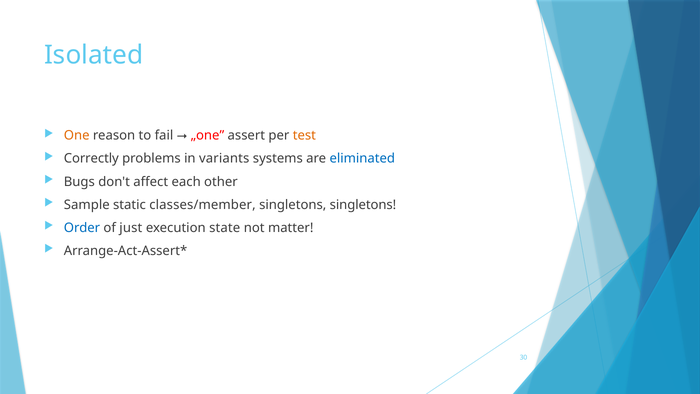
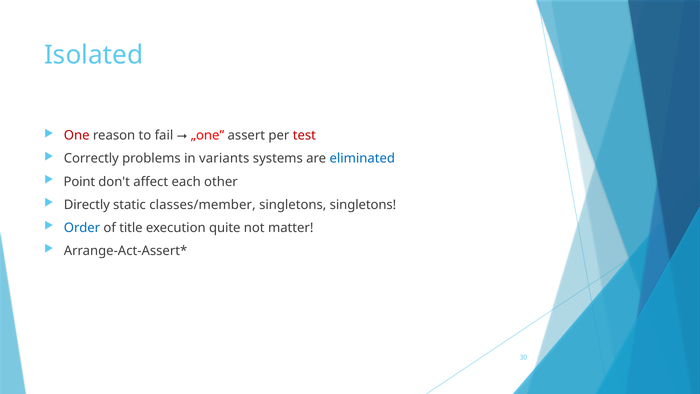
One colour: orange -> red (77, 135)
test colour: orange -> red (304, 135)
Bugs: Bugs -> Point (79, 182)
Sample: Sample -> Directly (87, 205)
just: just -> title (131, 228)
state: state -> quite (225, 228)
